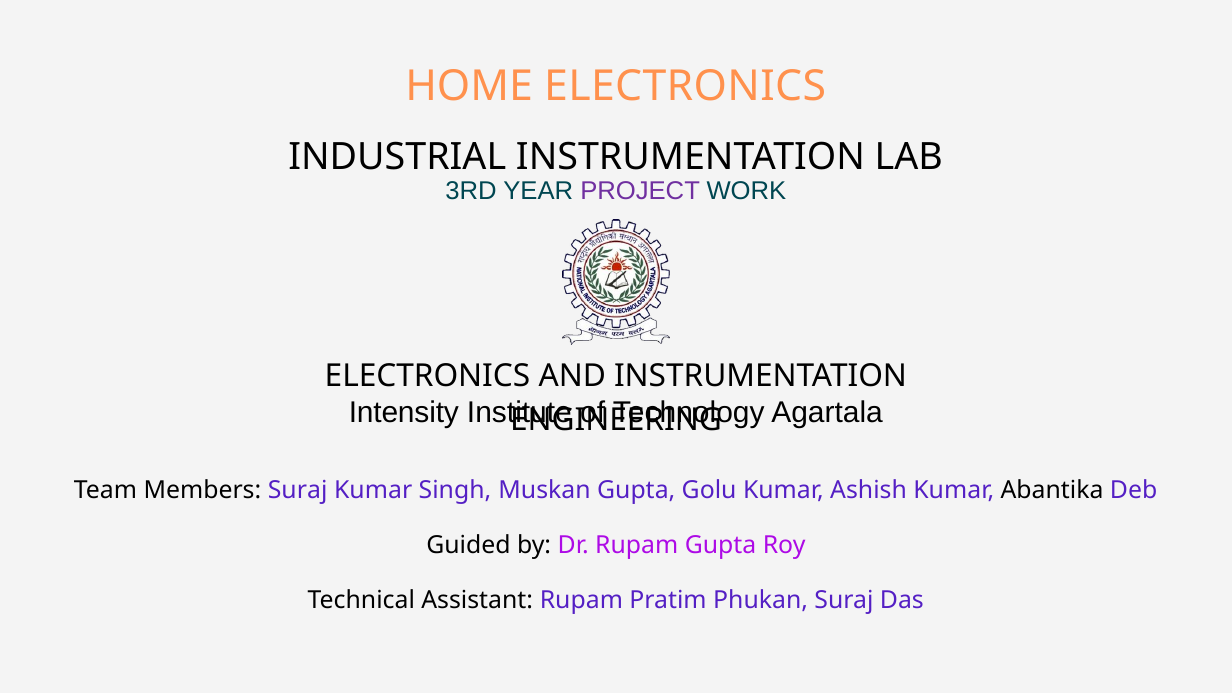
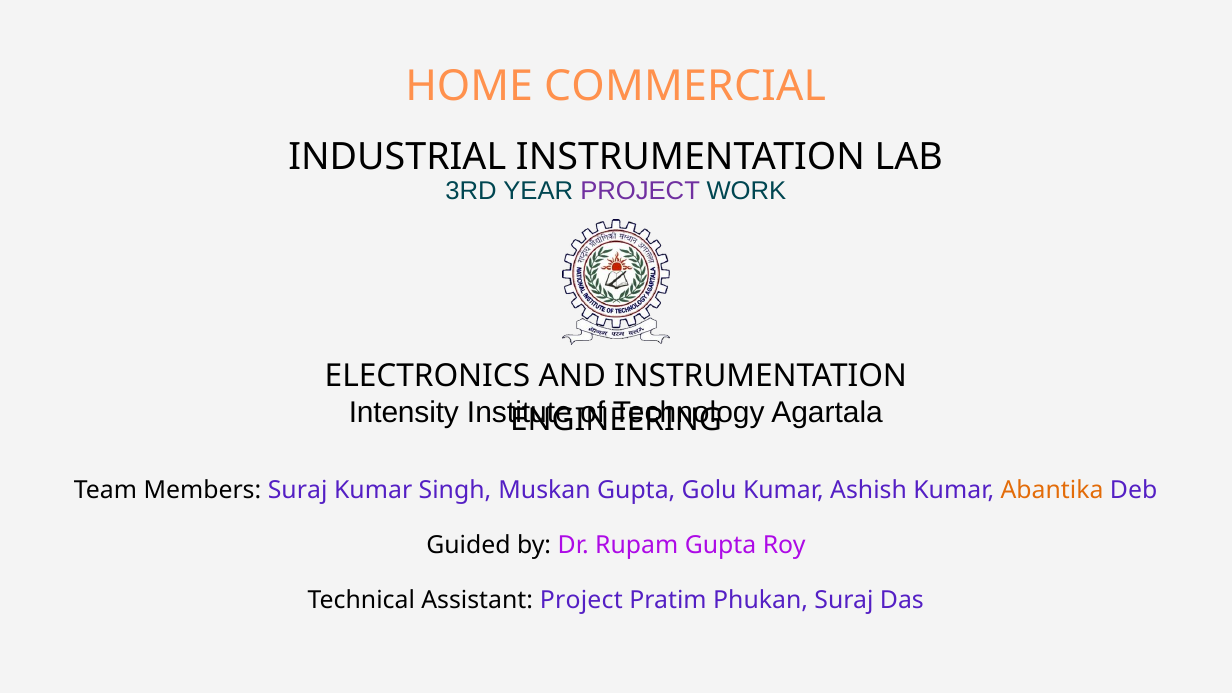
HOME ELECTRONICS: ELECTRONICS -> COMMERCIAL (685, 86)
Abantika colour: black -> orange (1052, 490)
Assistant Rupam: Rupam -> Project (581, 600)
